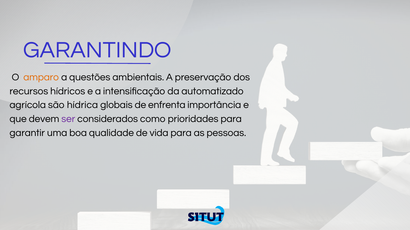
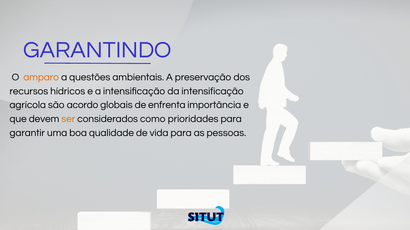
da automatizado: automatizado -> intensificação (212, 91)
hídrica: hídrica -> acordo (83, 105)
ser colour: purple -> orange (68, 119)
